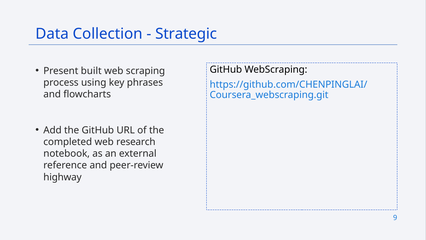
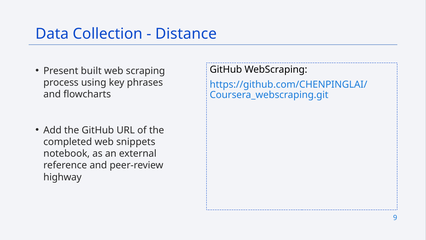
Strategic: Strategic -> Distance (186, 34)
research: research -> snippets (136, 142)
